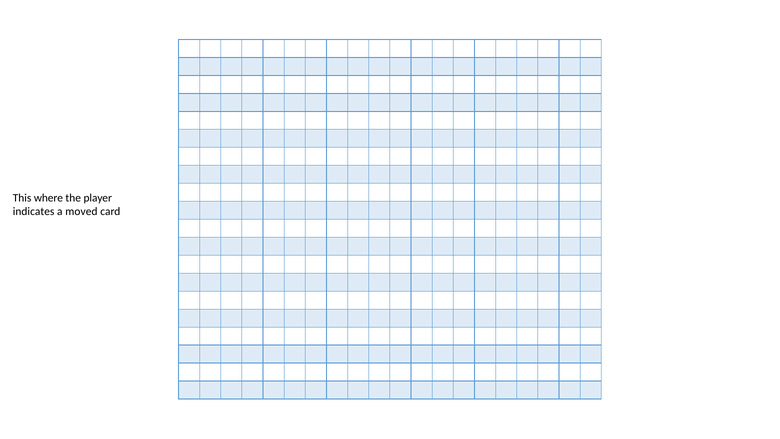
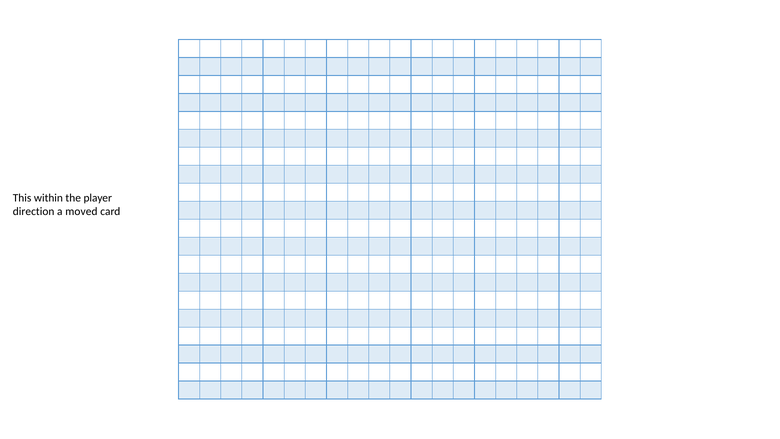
where: where -> within (48, 198)
indicates: indicates -> direction (34, 212)
